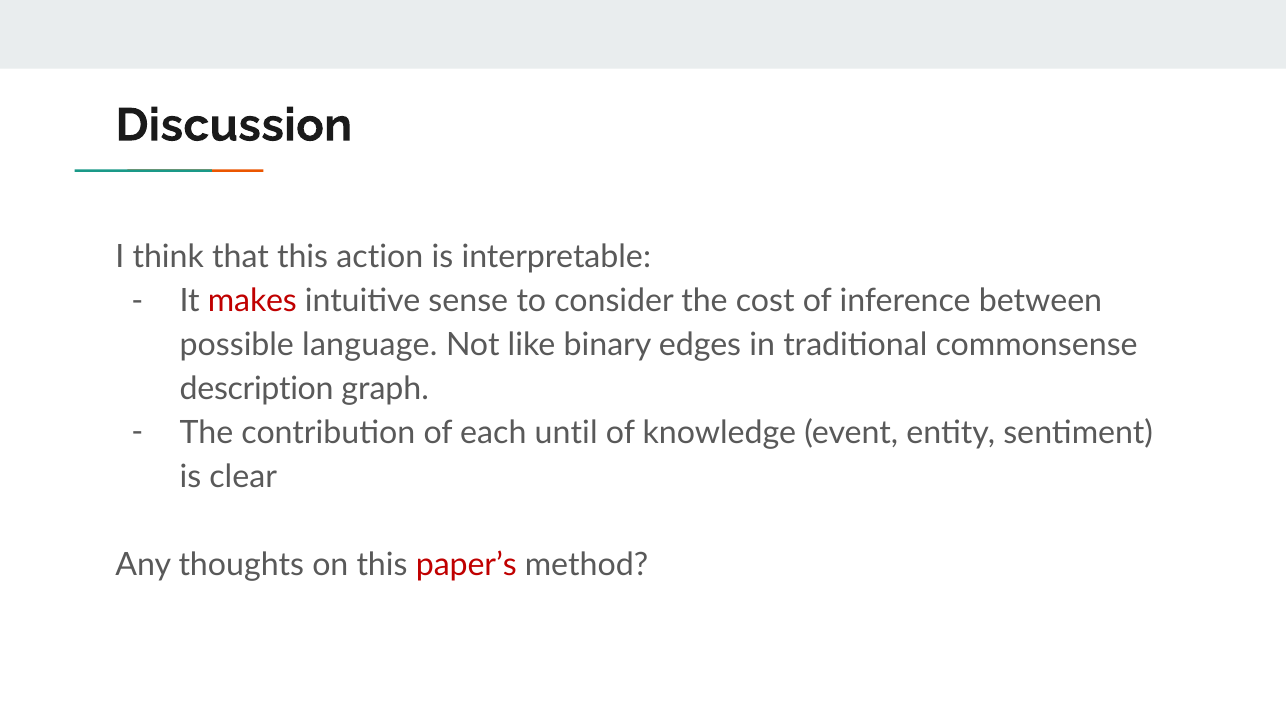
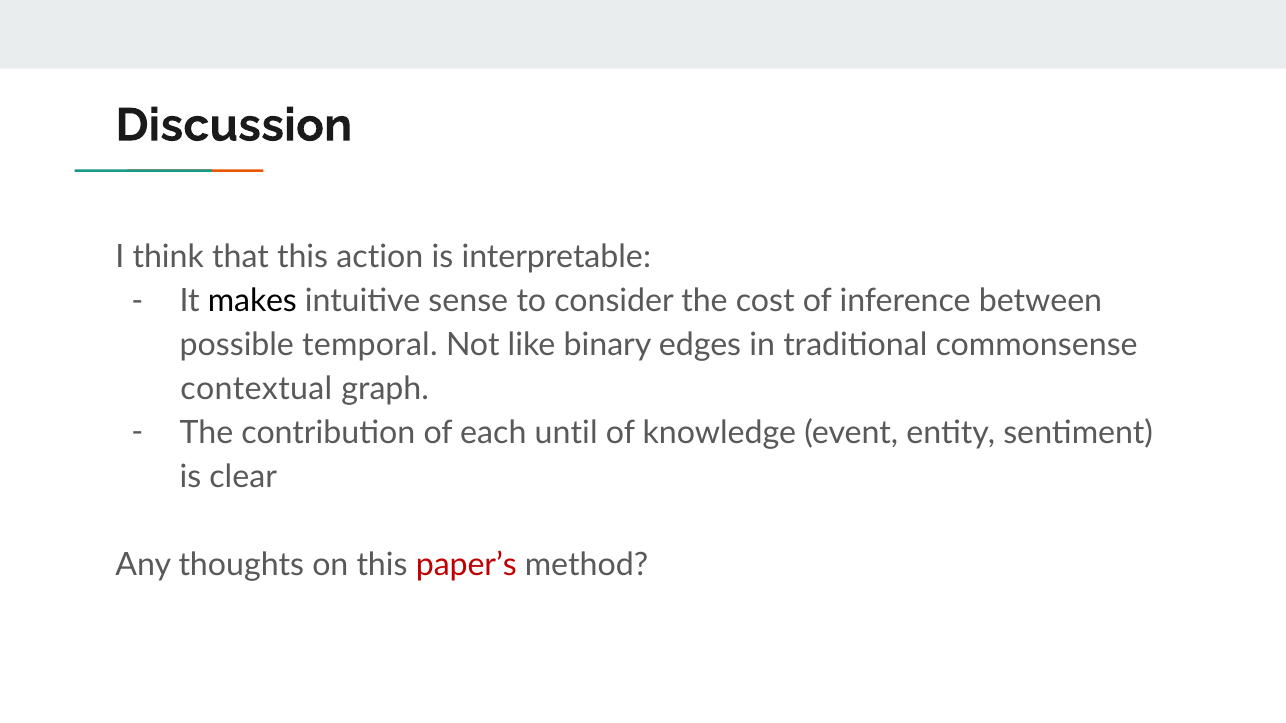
makes colour: red -> black (252, 301)
language: language -> temporal (370, 345)
description: description -> contextual (256, 389)
